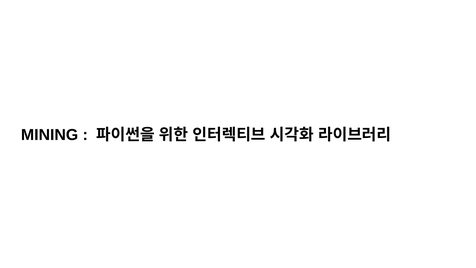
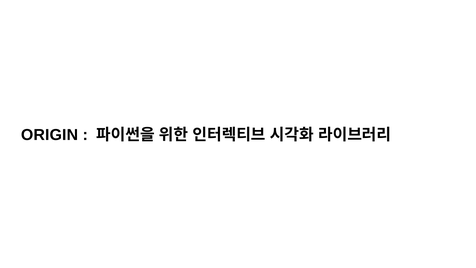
MINING: MINING -> ORIGIN (50, 135)
